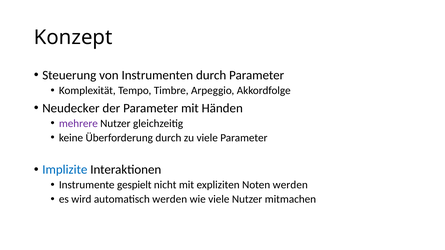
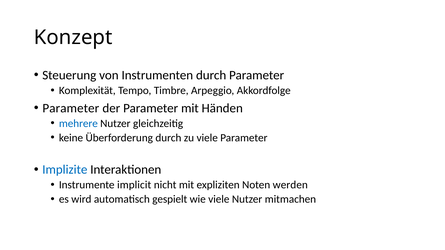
Neudecker: Neudecker -> Parameter (71, 108)
mehrere colour: purple -> blue (78, 124)
gespielt: gespielt -> implicit (134, 185)
automatisch werden: werden -> gespielt (170, 200)
